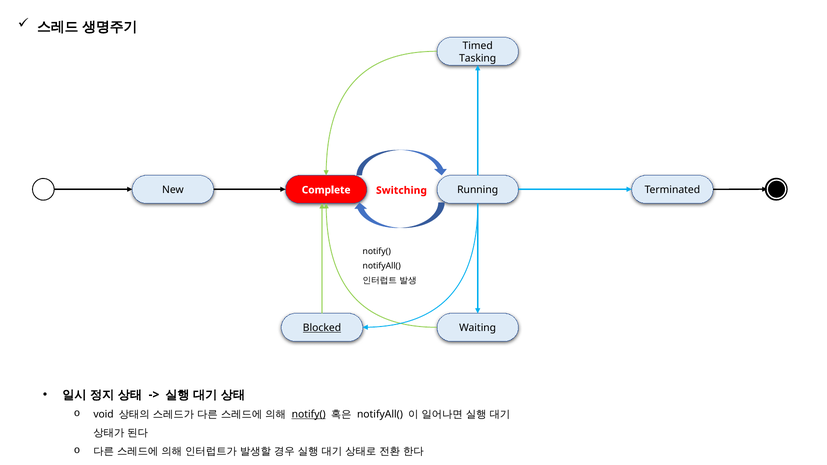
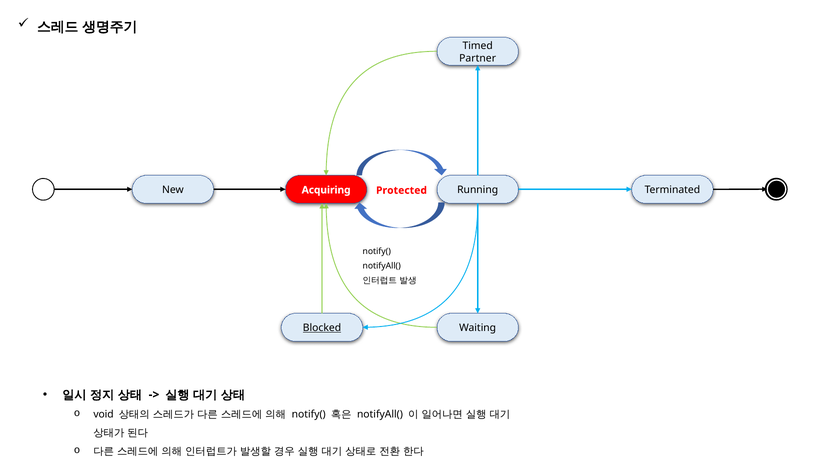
Tasking: Tasking -> Partner (478, 58)
Complete: Complete -> Acquiring (326, 190)
Switching: Switching -> Protected (401, 190)
notify( underline: present -> none (309, 414)
